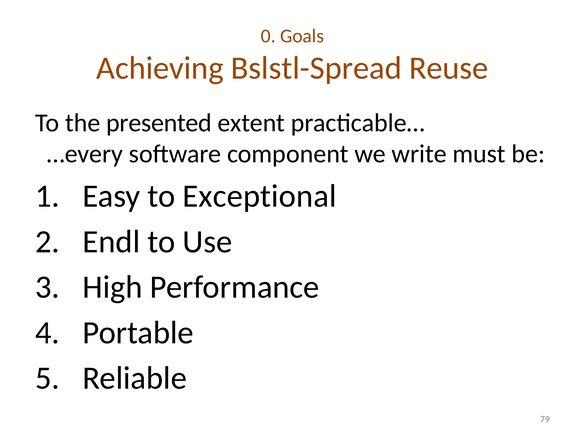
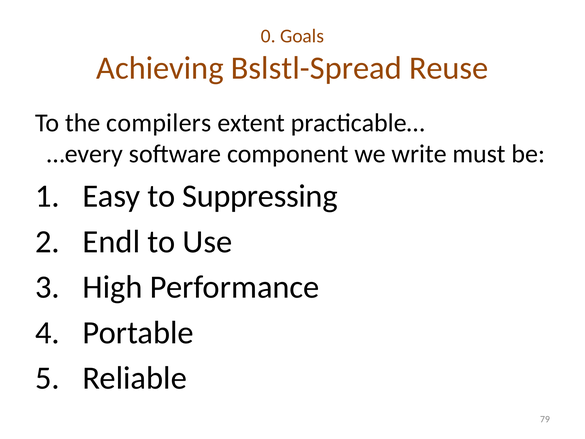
presented: presented -> compilers (159, 123)
Exceptional: Exceptional -> Suppressing (260, 196)
